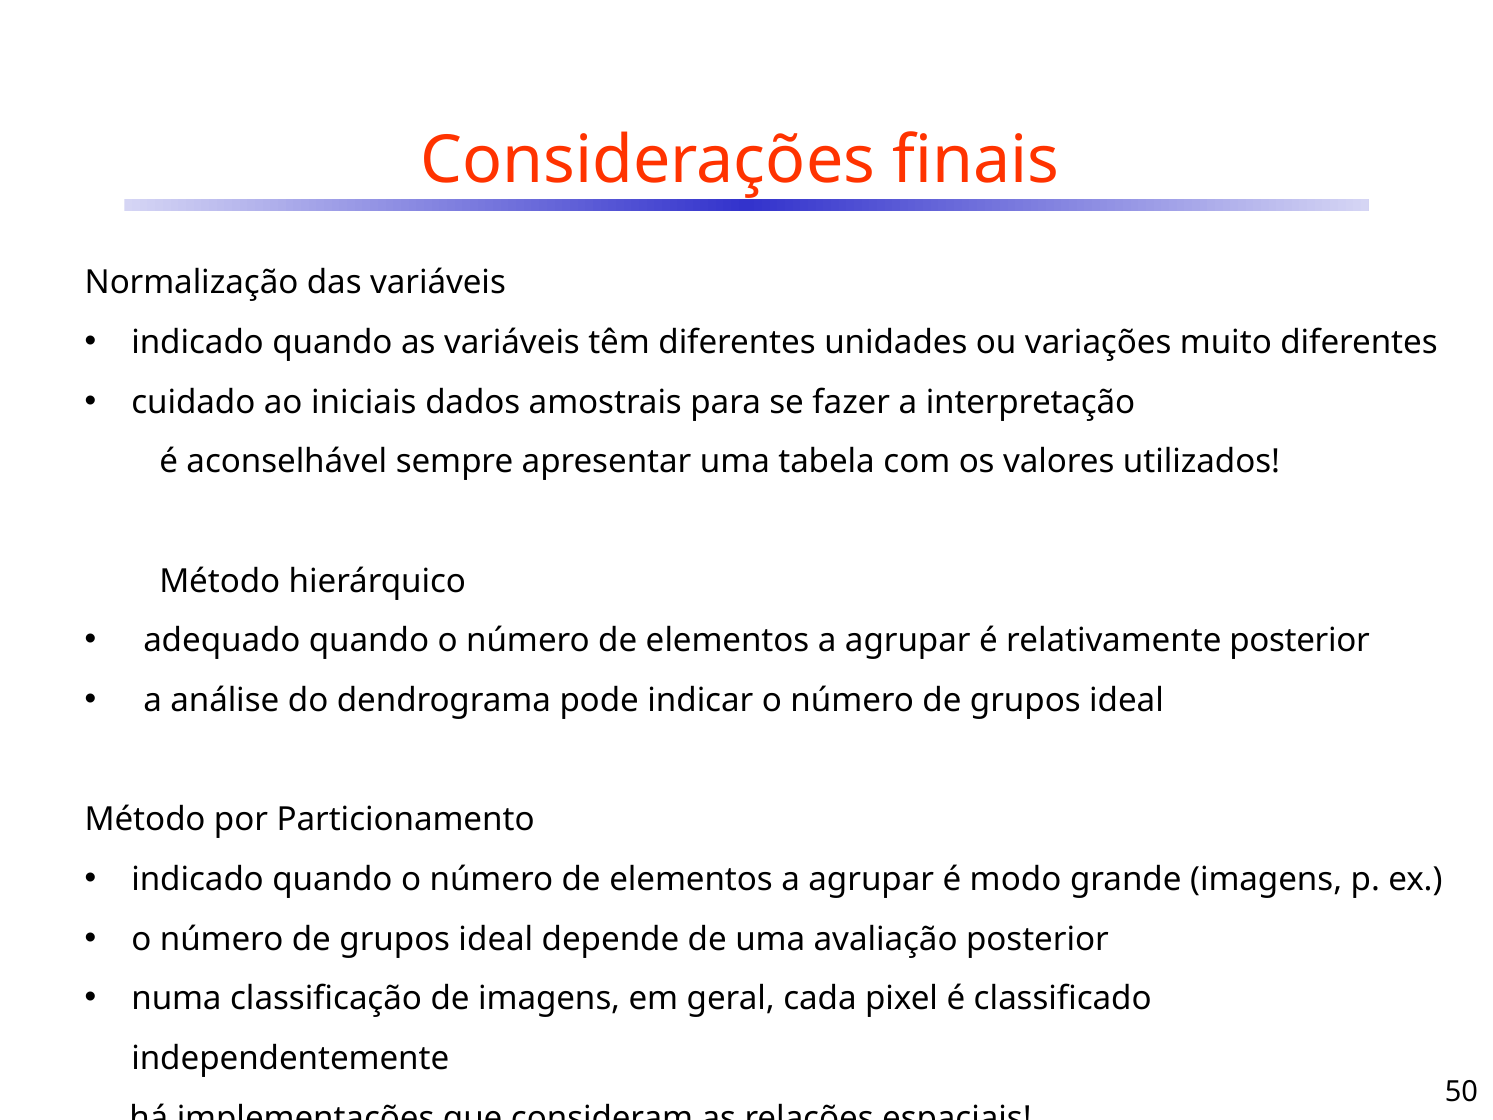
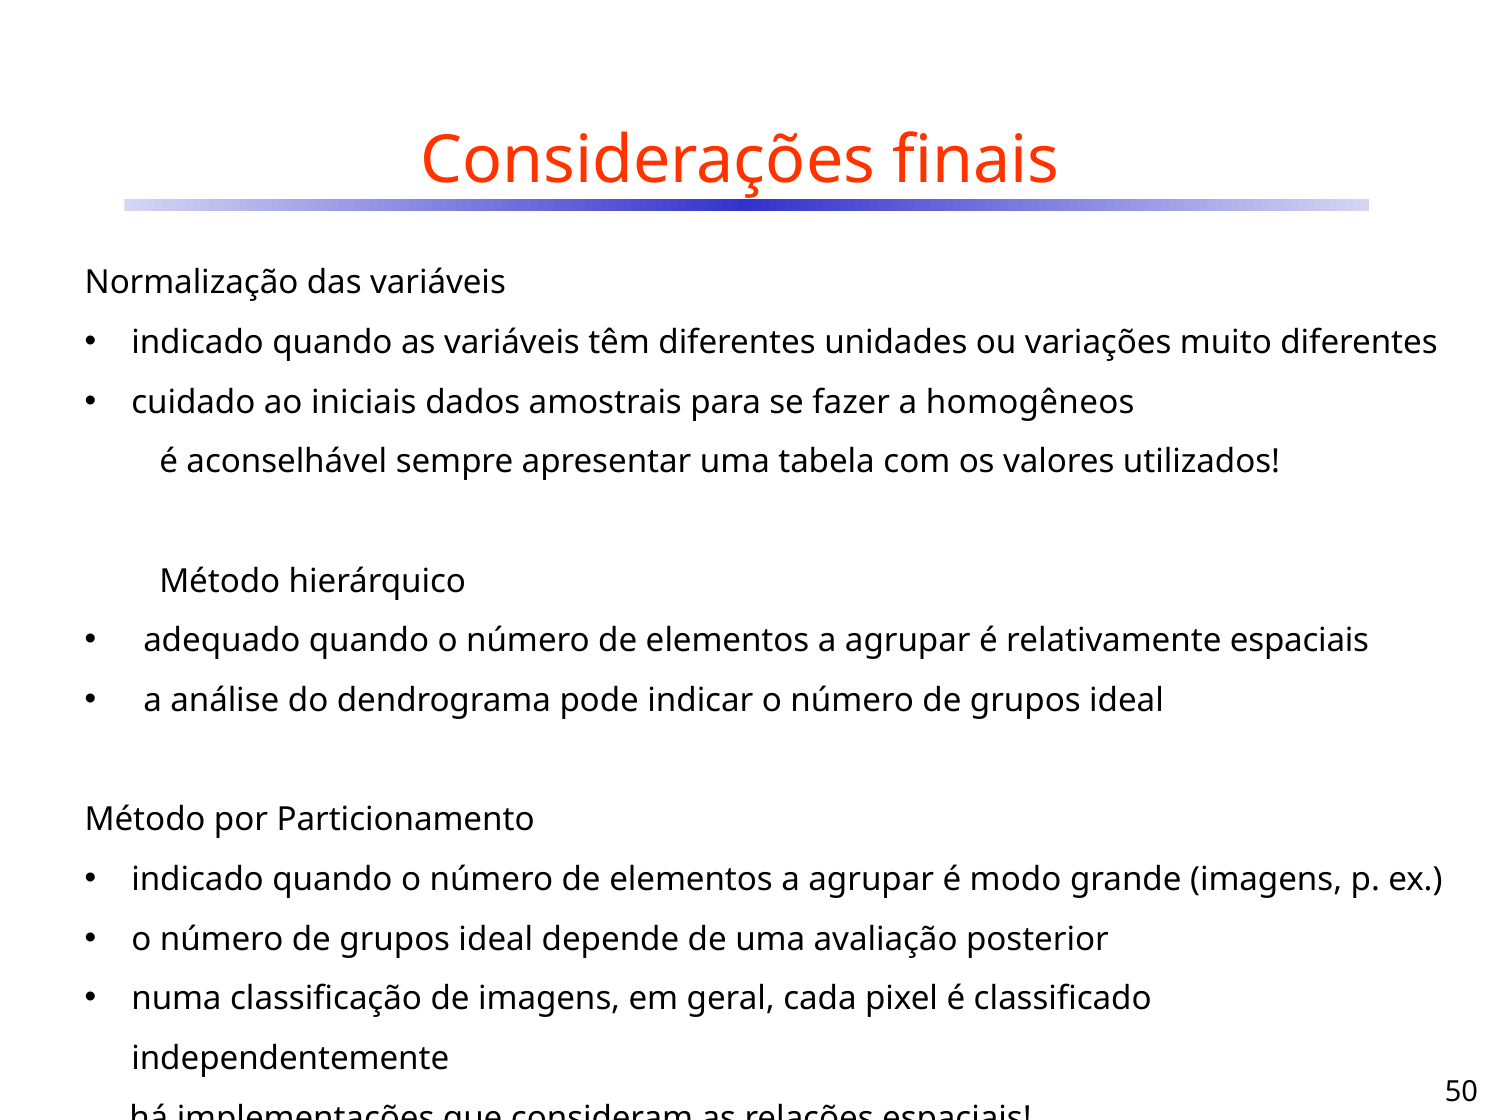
interpretação: interpretação -> homogêneos (1030, 402)
relativamente posterior: posterior -> espaciais (1300, 641)
